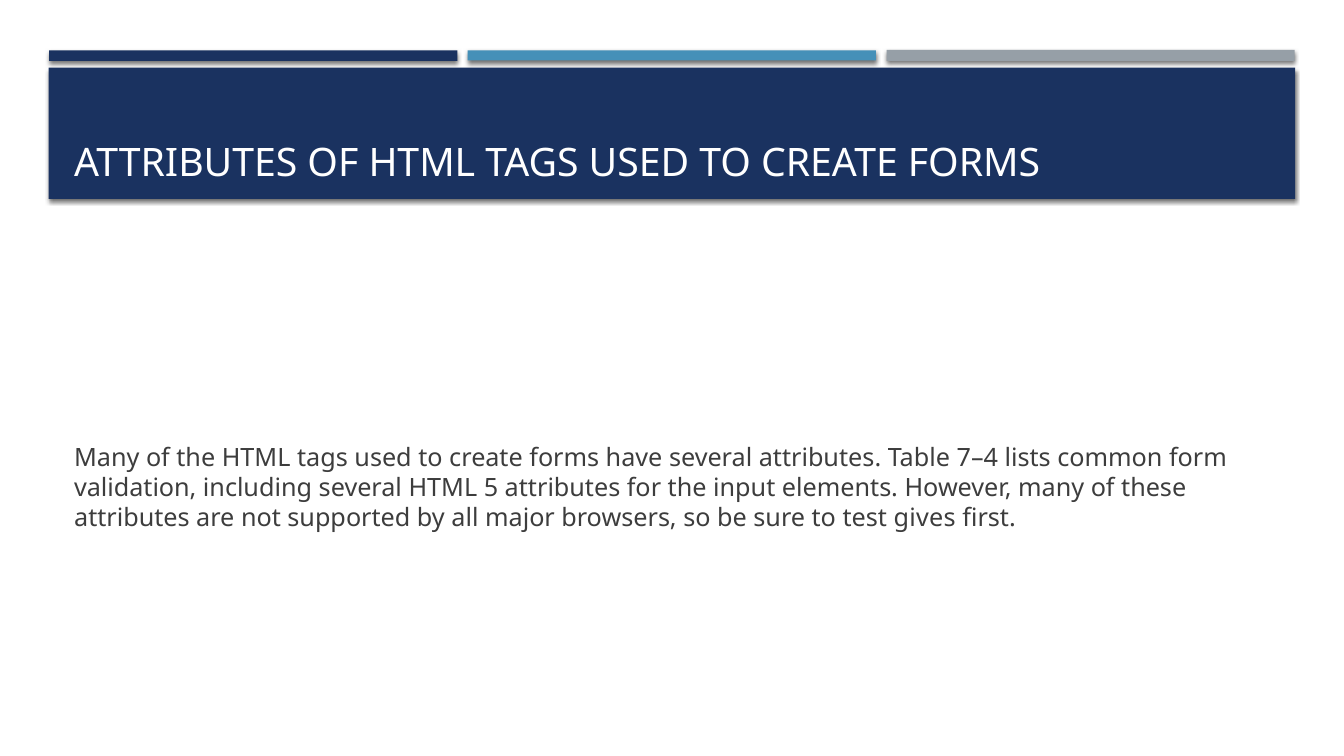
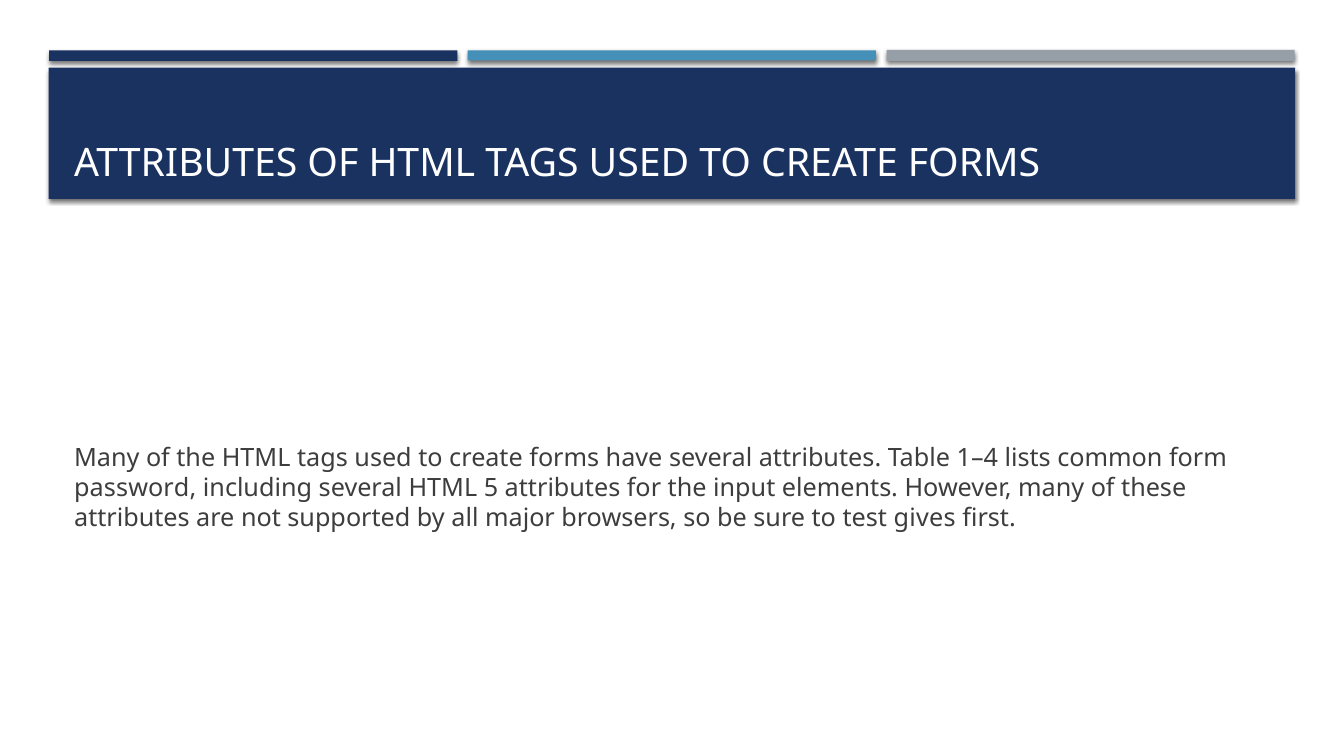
7–4: 7–4 -> 1–4 (977, 458)
validation: validation -> password (135, 488)
